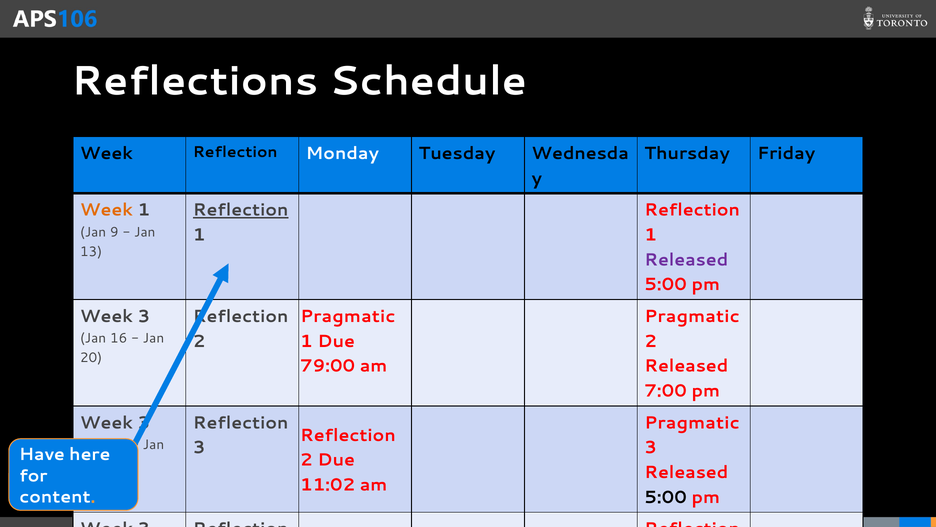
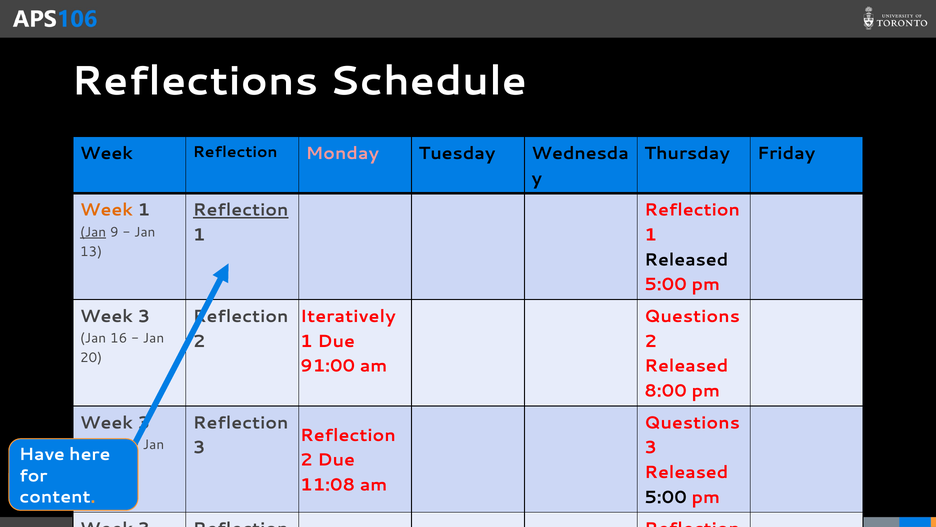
Monday colour: white -> pink (342, 153)
Jan underline: none -> present (93, 232)
Released colour: purple -> black (686, 260)
Pragmatic: Pragmatic -> Iteratively (348, 316)
Pragmatic: Pragmatic -> Questions (692, 316)
79:00: 79:00 -> 91:00 (328, 366)
7:00: 7:00 -> 8:00 (666, 391)
Pragmatic: Pragmatic -> Questions (692, 422)
11:02: 11:02 -> 11:08 (328, 484)
